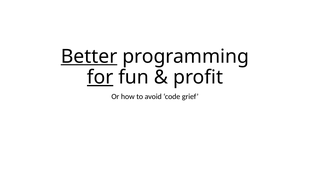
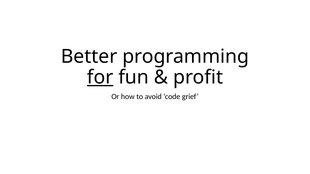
Better underline: present -> none (89, 57)
